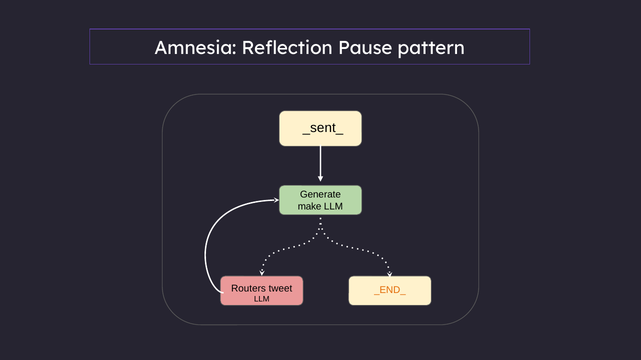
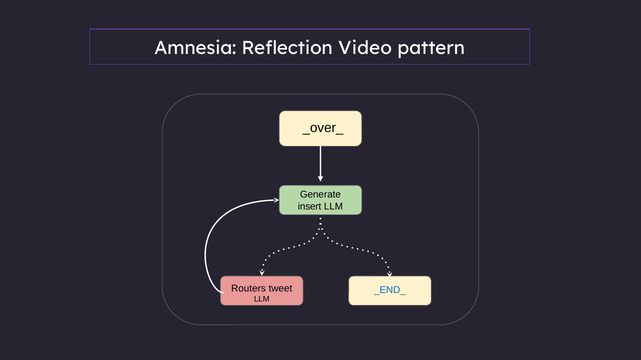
Pause: Pause -> Video (365, 48)
_sent_: _sent_ -> _over_ (323, 128)
make: make -> insert (310, 207)
_END_ colour: orange -> blue (390, 290)
